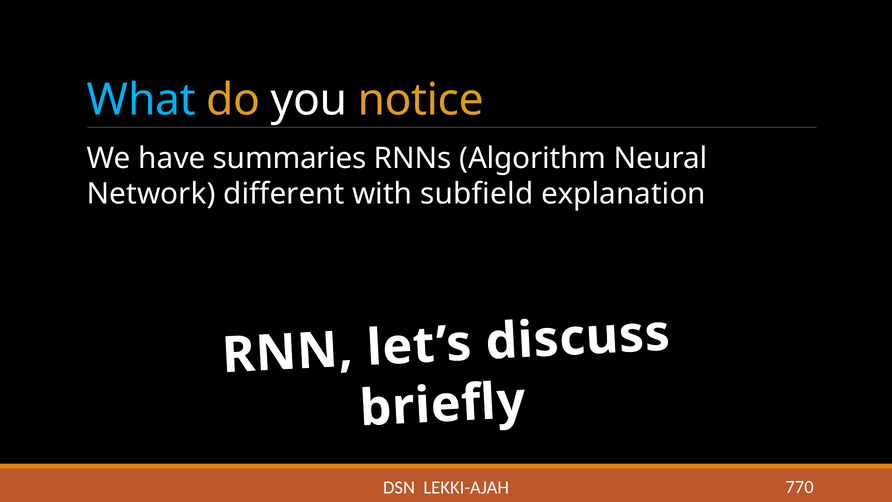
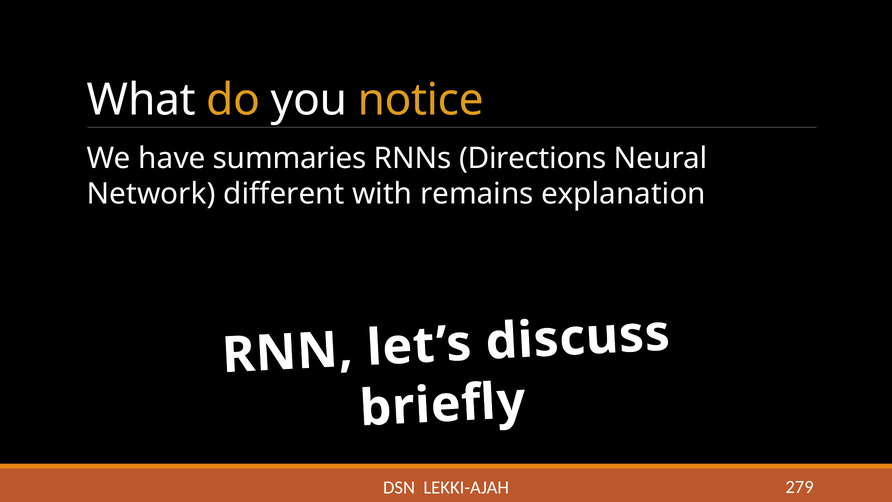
What colour: light blue -> white (141, 100)
Algorithm: Algorithm -> Directions (533, 158)
subfield: subfield -> remains (477, 194)
770: 770 -> 279 (800, 487)
